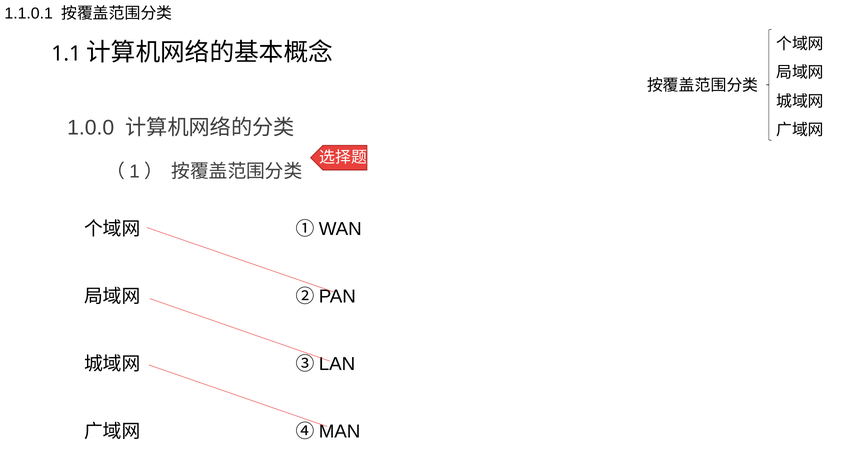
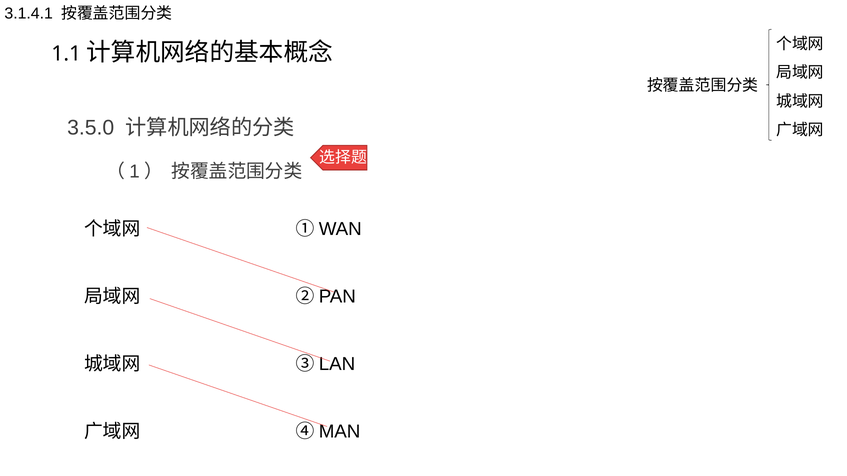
1.1.0.1: 1.1.0.1 -> 3.1.4.1 (29, 14)
1.0.0: 1.0.0 -> 3.5.0 (91, 128)
